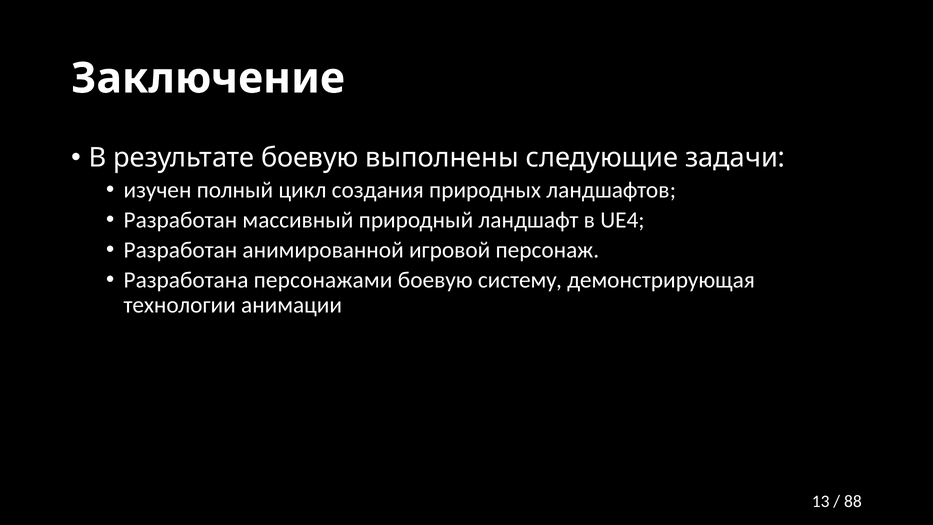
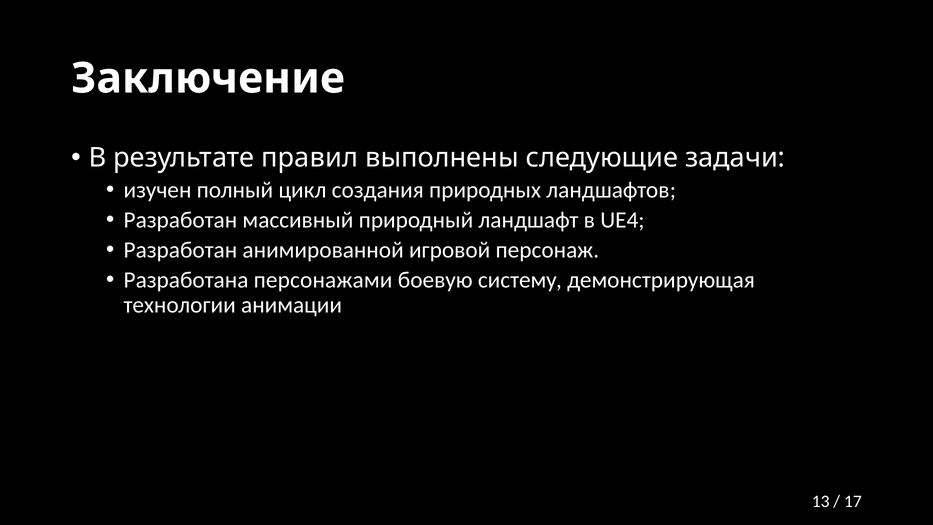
результате боевую: боевую -> правил (310, 158)
88: 88 -> 17 (853, 501)
